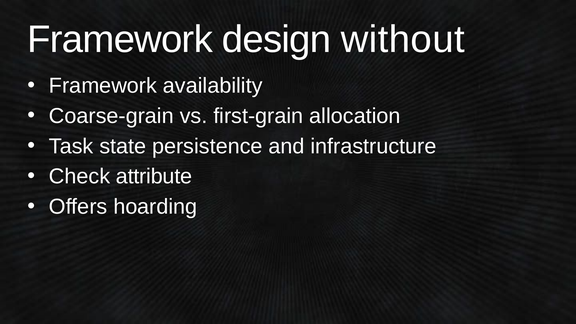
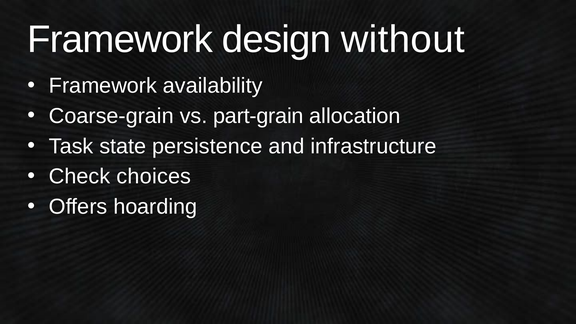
first-grain: first-grain -> part-grain (258, 116)
attribute: attribute -> choices (154, 177)
